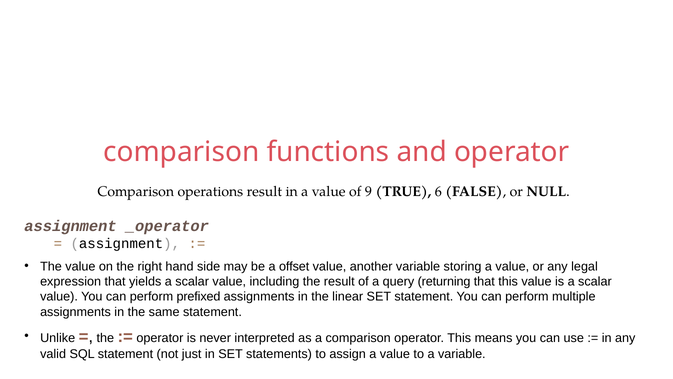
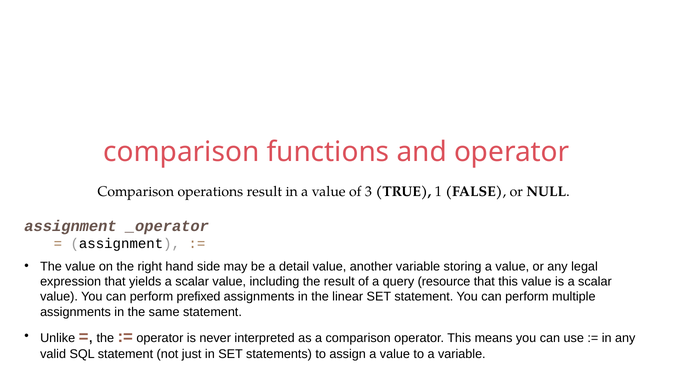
9: 9 -> 3 (368, 191)
6: 6 -> 1 (438, 191)
offset: offset -> detail (294, 266)
returning: returning -> resource (444, 281)
